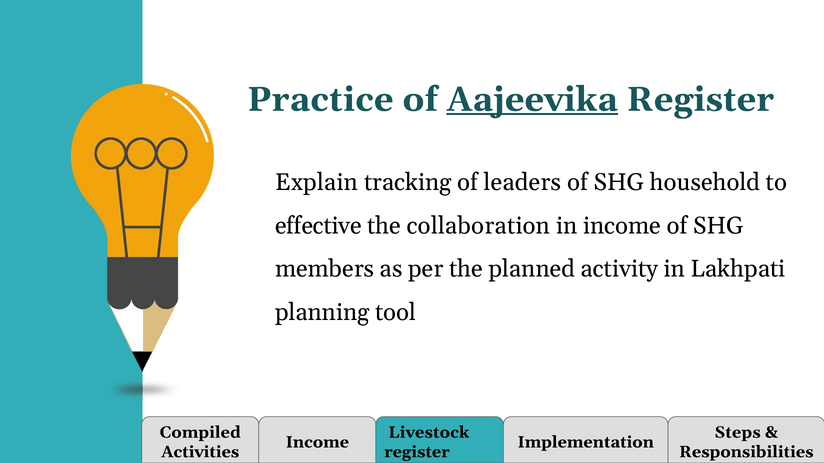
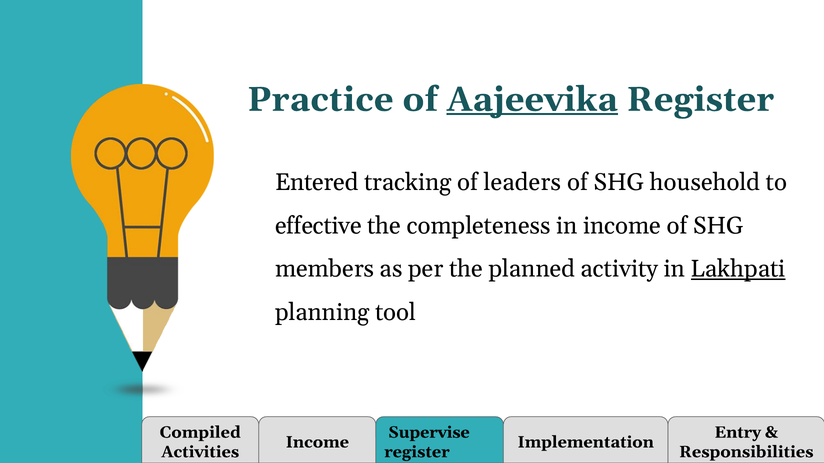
Explain: Explain -> Entered (317, 183)
collaboration: collaboration -> completeness (479, 226)
Lakhpati underline: none -> present (738, 269)
Livestock: Livestock -> Supervise (429, 433)
Steps: Steps -> Entry (738, 433)
